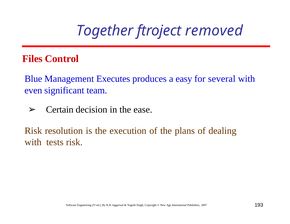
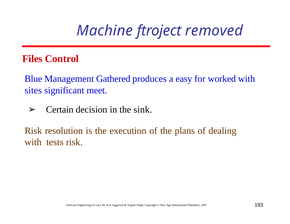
Together: Together -> Machine (105, 31)
Executes: Executes -> Gathered (113, 79)
several: several -> worked (222, 79)
even: even -> sites (33, 90)
team: team -> meet (97, 90)
ease: ease -> sink (143, 110)
